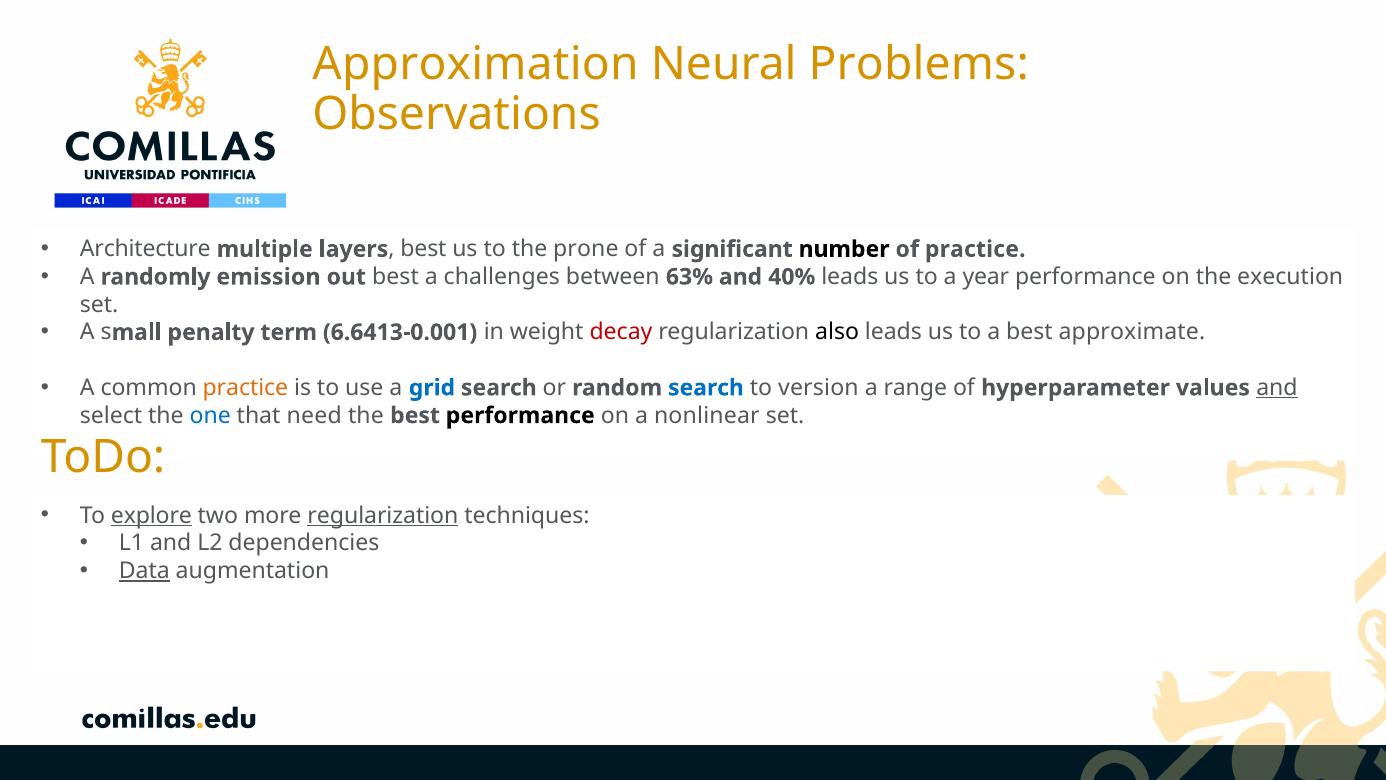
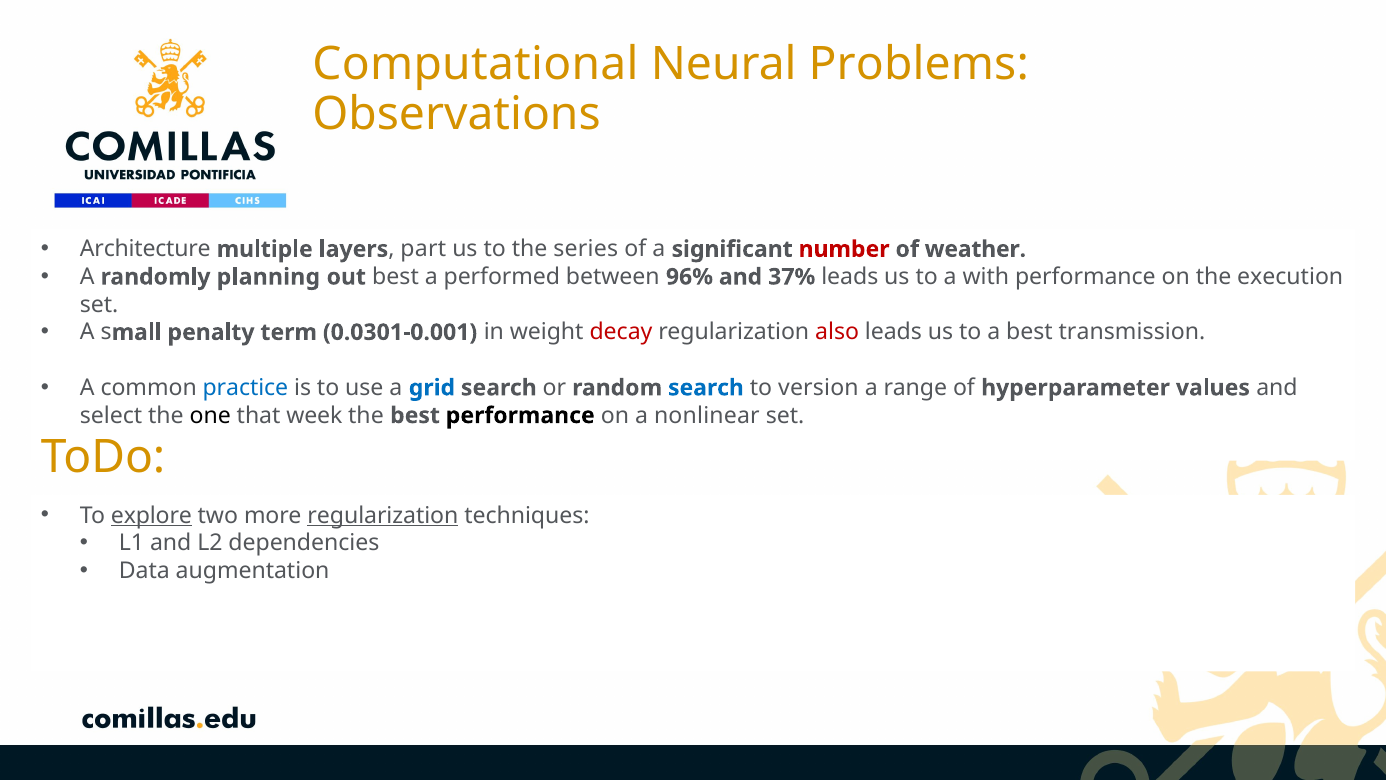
Approximation: Approximation -> Computational (475, 64)
layers best: best -> part (423, 249)
prone: prone -> series (586, 249)
number colour: black -> red (844, 249)
of practice: practice -> weather (975, 249)
emission: emission -> planning (268, 277)
challenges: challenges -> performed (502, 277)
63%: 63% -> 96% (689, 277)
40%: 40% -> 37% (792, 277)
year: year -> with (986, 277)
6.6413-0.001: 6.6413-0.001 -> 0.0301-0.001 (400, 332)
also colour: black -> red (837, 332)
approximate: approximate -> transmission (1132, 332)
practice colour: orange -> blue (245, 388)
and underline: present -> none (1277, 388)
one colour: blue -> black (210, 415)
need: need -> week (314, 415)
Data underline: present -> none (144, 571)
